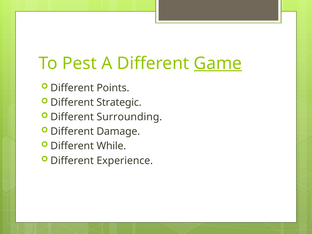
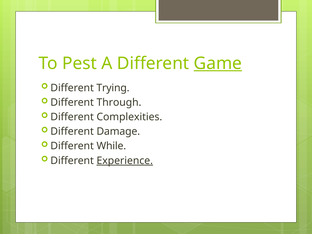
Points: Points -> Trying (113, 88)
Strategic: Strategic -> Through (119, 102)
Surrounding: Surrounding -> Complexities (129, 117)
Experience underline: none -> present (125, 161)
